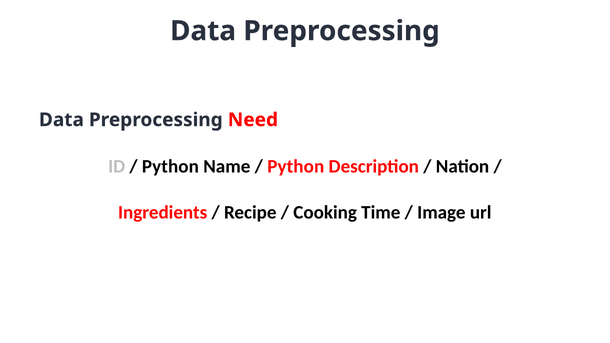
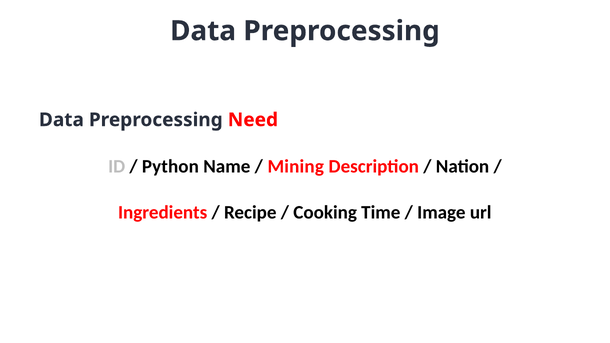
Python: Python -> Mining (296, 167)
